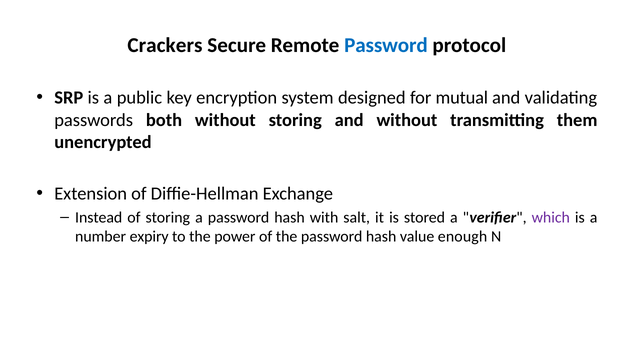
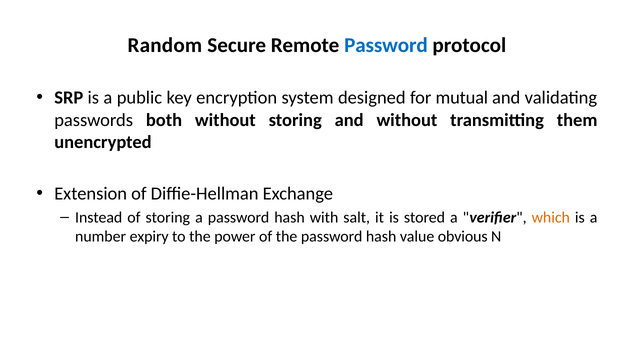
Crackers: Crackers -> Random (165, 45)
which colour: purple -> orange (551, 218)
enough: enough -> obvious (463, 237)
